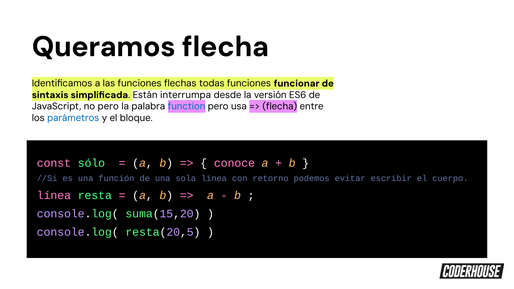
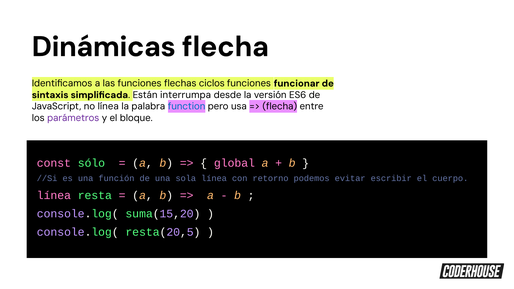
Queramos: Queramos -> Dinámicas (104, 47)
todas: todas -> ciclos (212, 83)
no pero: pero -> línea (108, 107)
parámetros colour: blue -> purple (73, 118)
conoce: conoce -> global (234, 163)
